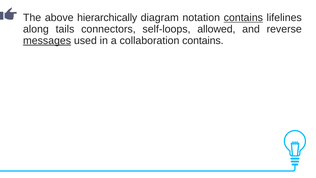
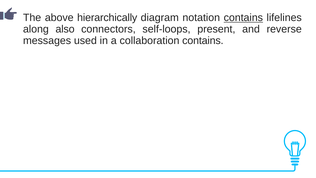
tails: tails -> also (65, 29)
allowed: allowed -> present (216, 29)
messages underline: present -> none (47, 40)
